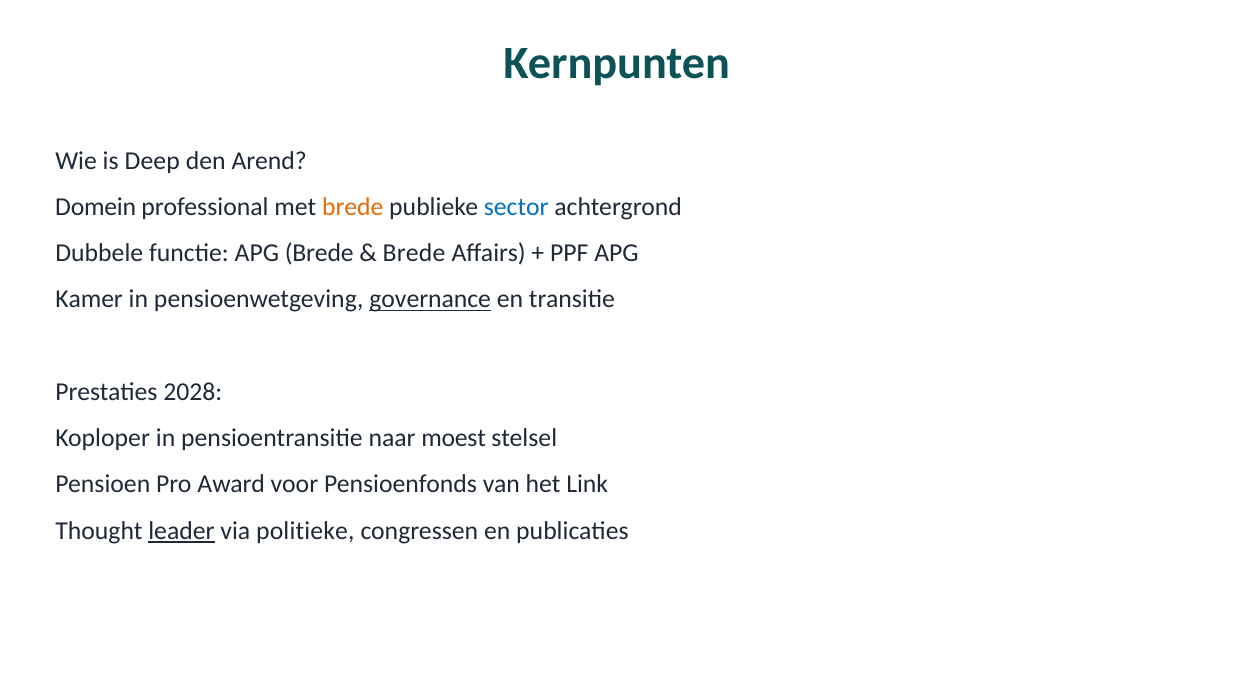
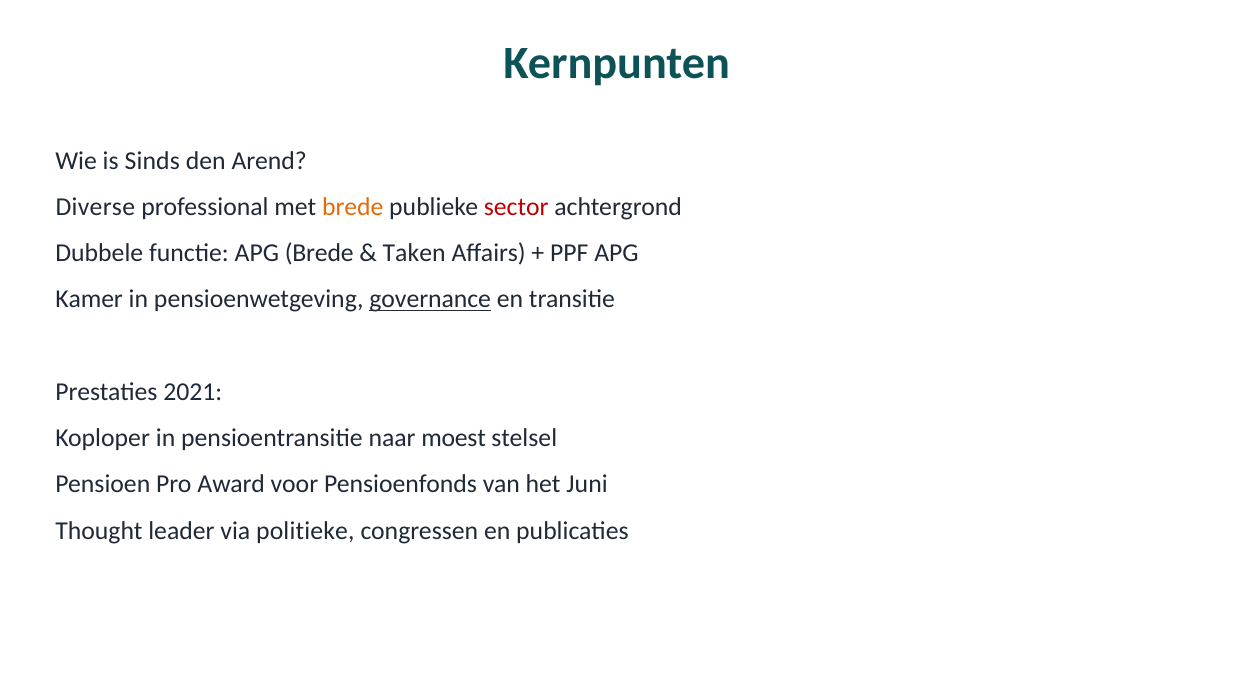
Deep: Deep -> Sinds (152, 161)
Domein: Domein -> Diverse (95, 207)
sector colour: blue -> red (516, 207)
Brede: Brede -> Taken (414, 253)
2028: 2028 -> 2021 (193, 392)
Link: Link -> Juni (587, 485)
leader underline: present -> none (181, 531)
